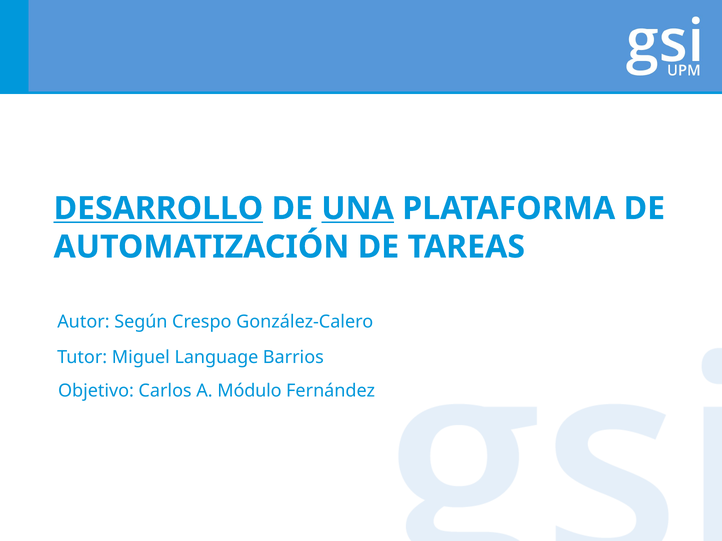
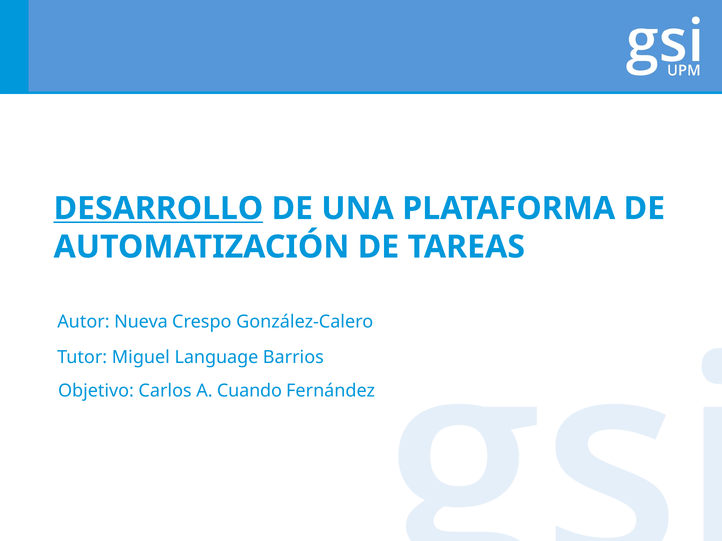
UNA underline: present -> none (358, 209)
Según: Según -> Nueva (141, 322)
Módulo: Módulo -> Cuando (249, 391)
